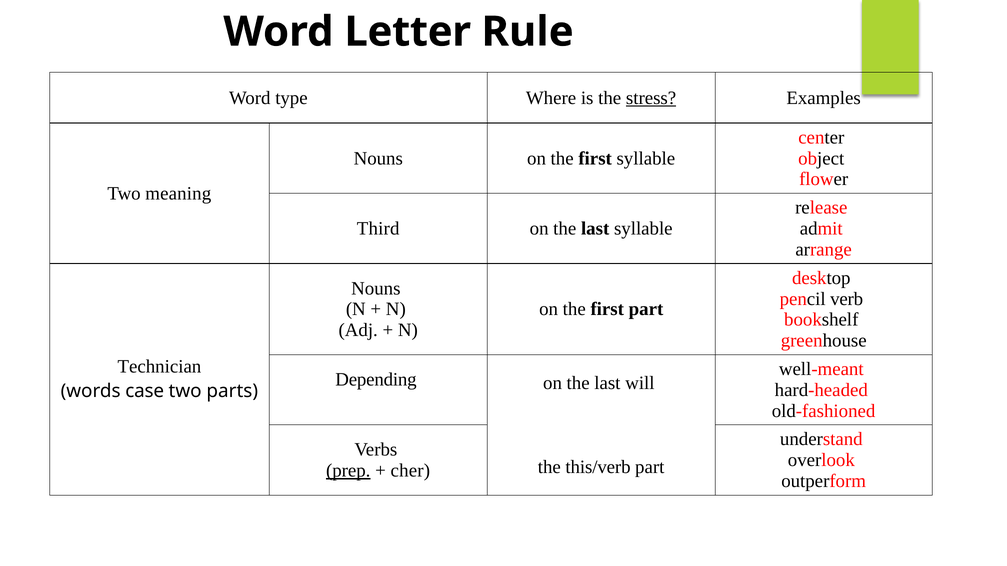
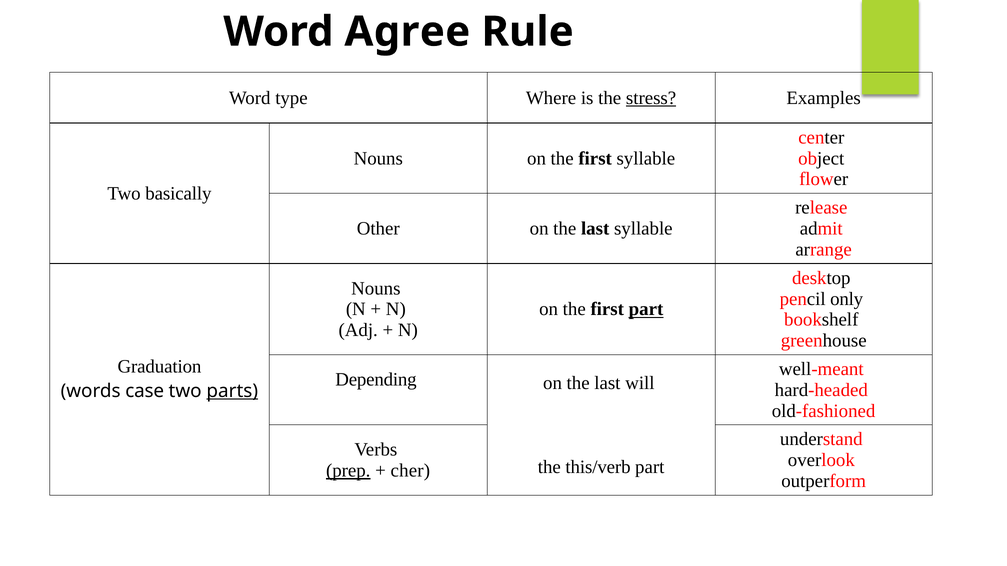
Letter: Letter -> Agree (407, 32)
meaning: meaning -> basically (178, 194)
Third: Third -> Other (378, 229)
verb: verb -> only (847, 299)
part underline: none -> present (646, 309)
Technician: Technician -> Graduation (159, 367)
parts underline: none -> present (232, 391)
